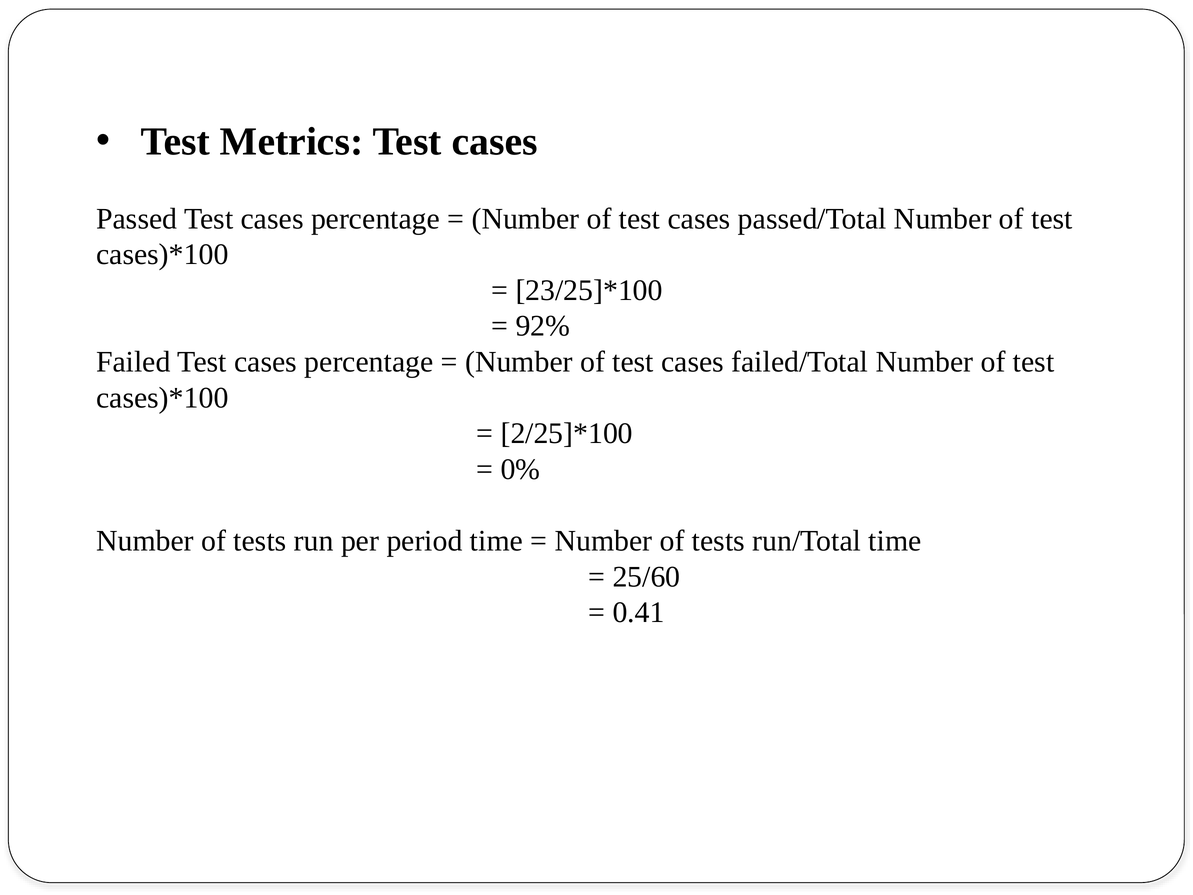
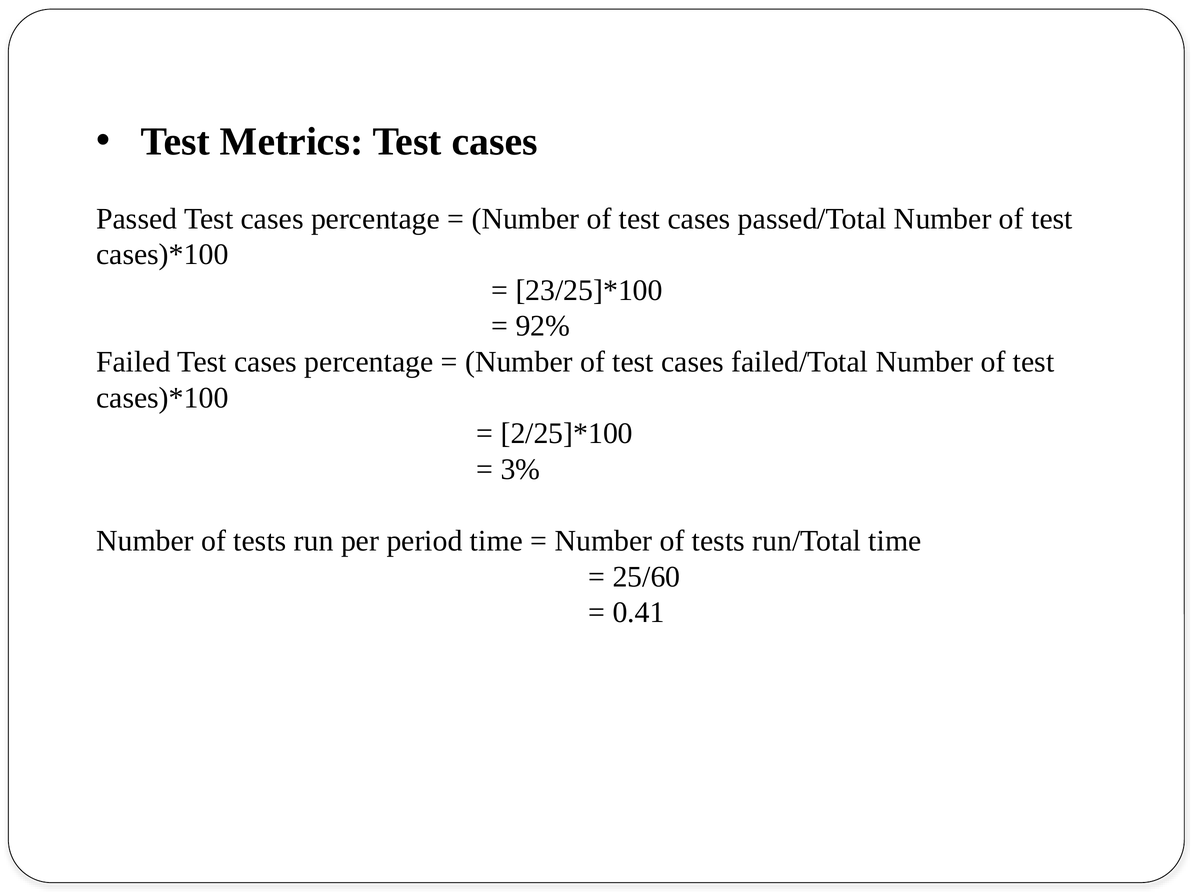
0%: 0% -> 3% (520, 469)
